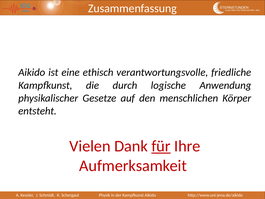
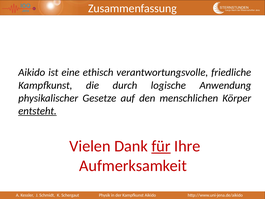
entsteht underline: none -> present (37, 111)
